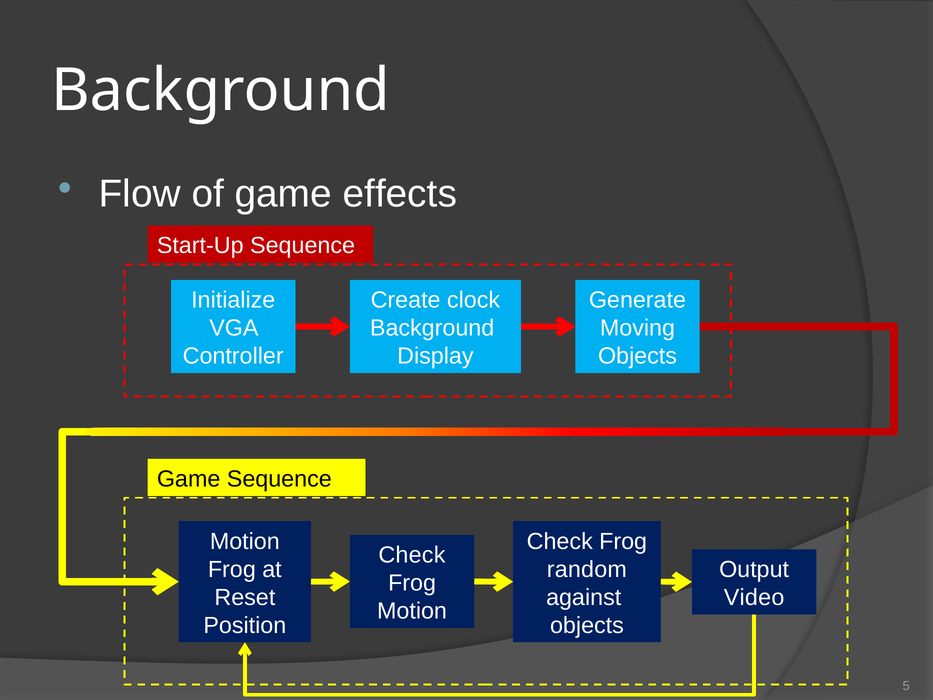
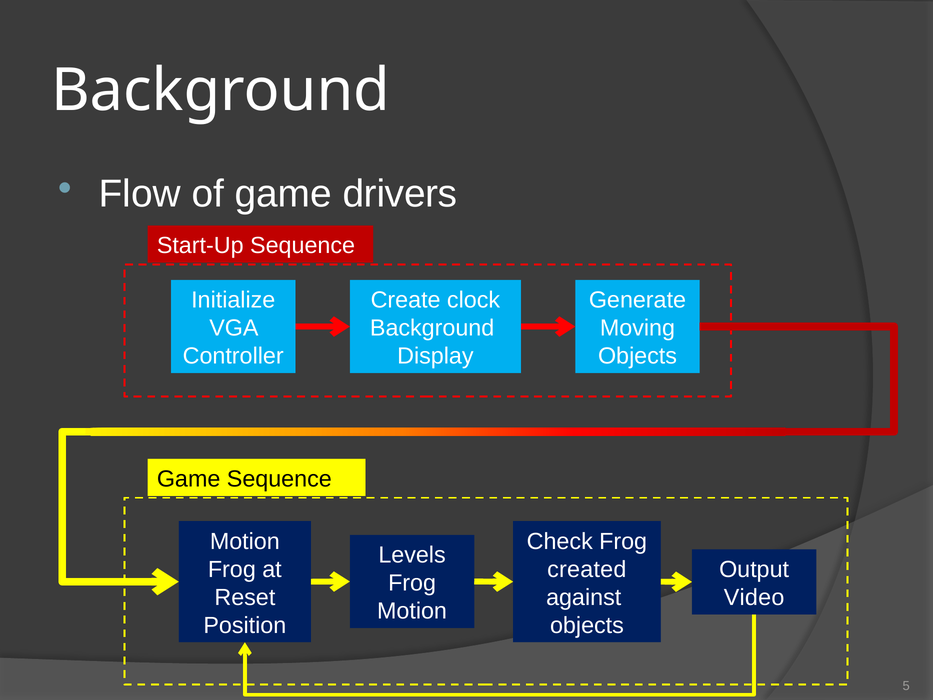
effects: effects -> drivers (400, 194)
Check: Check -> Levels (412, 555)
random: random -> created (587, 569)
